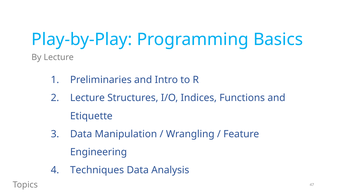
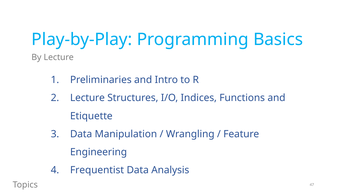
Techniques: Techniques -> Frequentist (97, 170)
